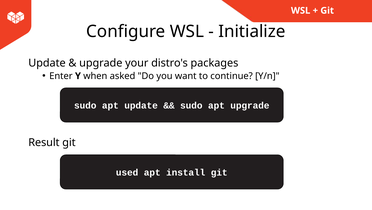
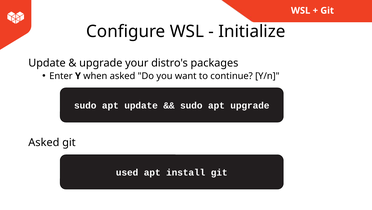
Result: Result -> Asked (44, 142)
